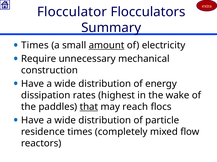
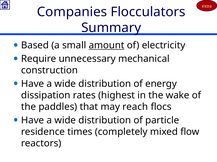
Flocculator: Flocculator -> Companies (72, 12)
Times: Times -> Based (35, 46)
that underline: present -> none (89, 107)
